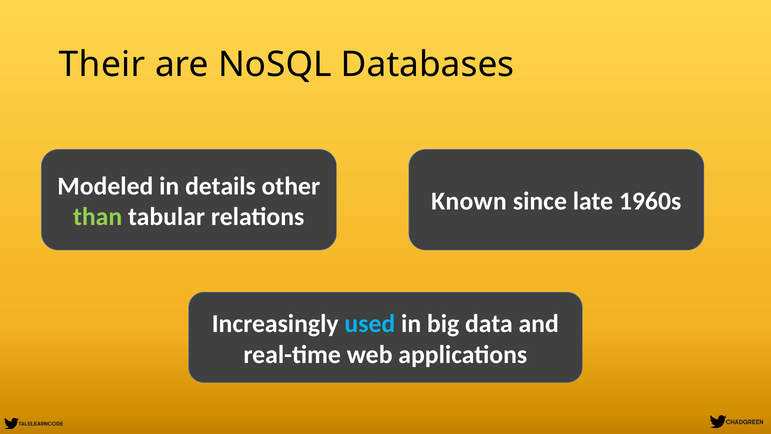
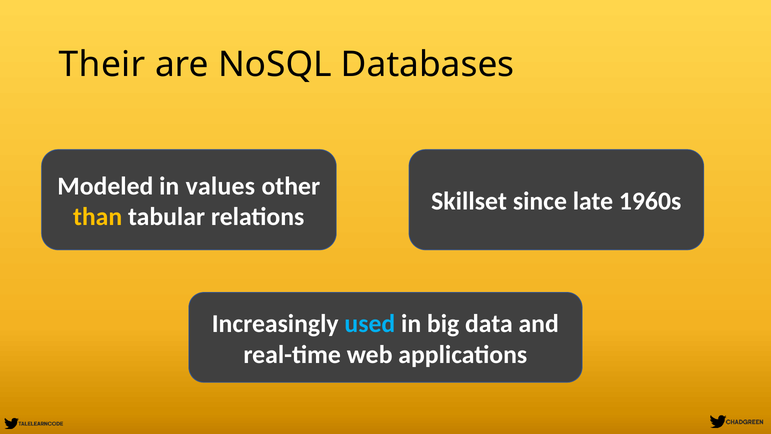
details: details -> values (220, 186)
Known: Known -> Skillset (469, 201)
than colour: light green -> yellow (98, 217)
